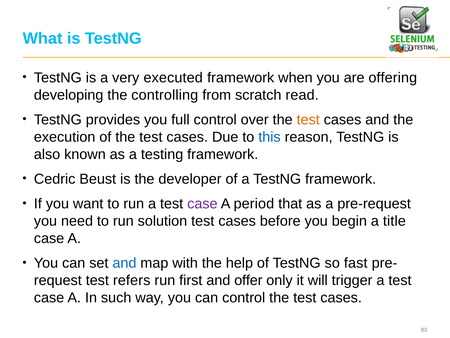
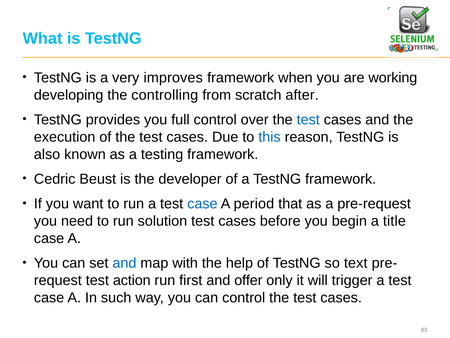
executed: executed -> improves (173, 78)
offering: offering -> working (393, 78)
read: read -> after (302, 95)
test colour: orange -> blue (308, 120)
case colour: purple -> blue (202, 203)
fast: fast -> text (356, 263)
refers: refers -> action (132, 280)
